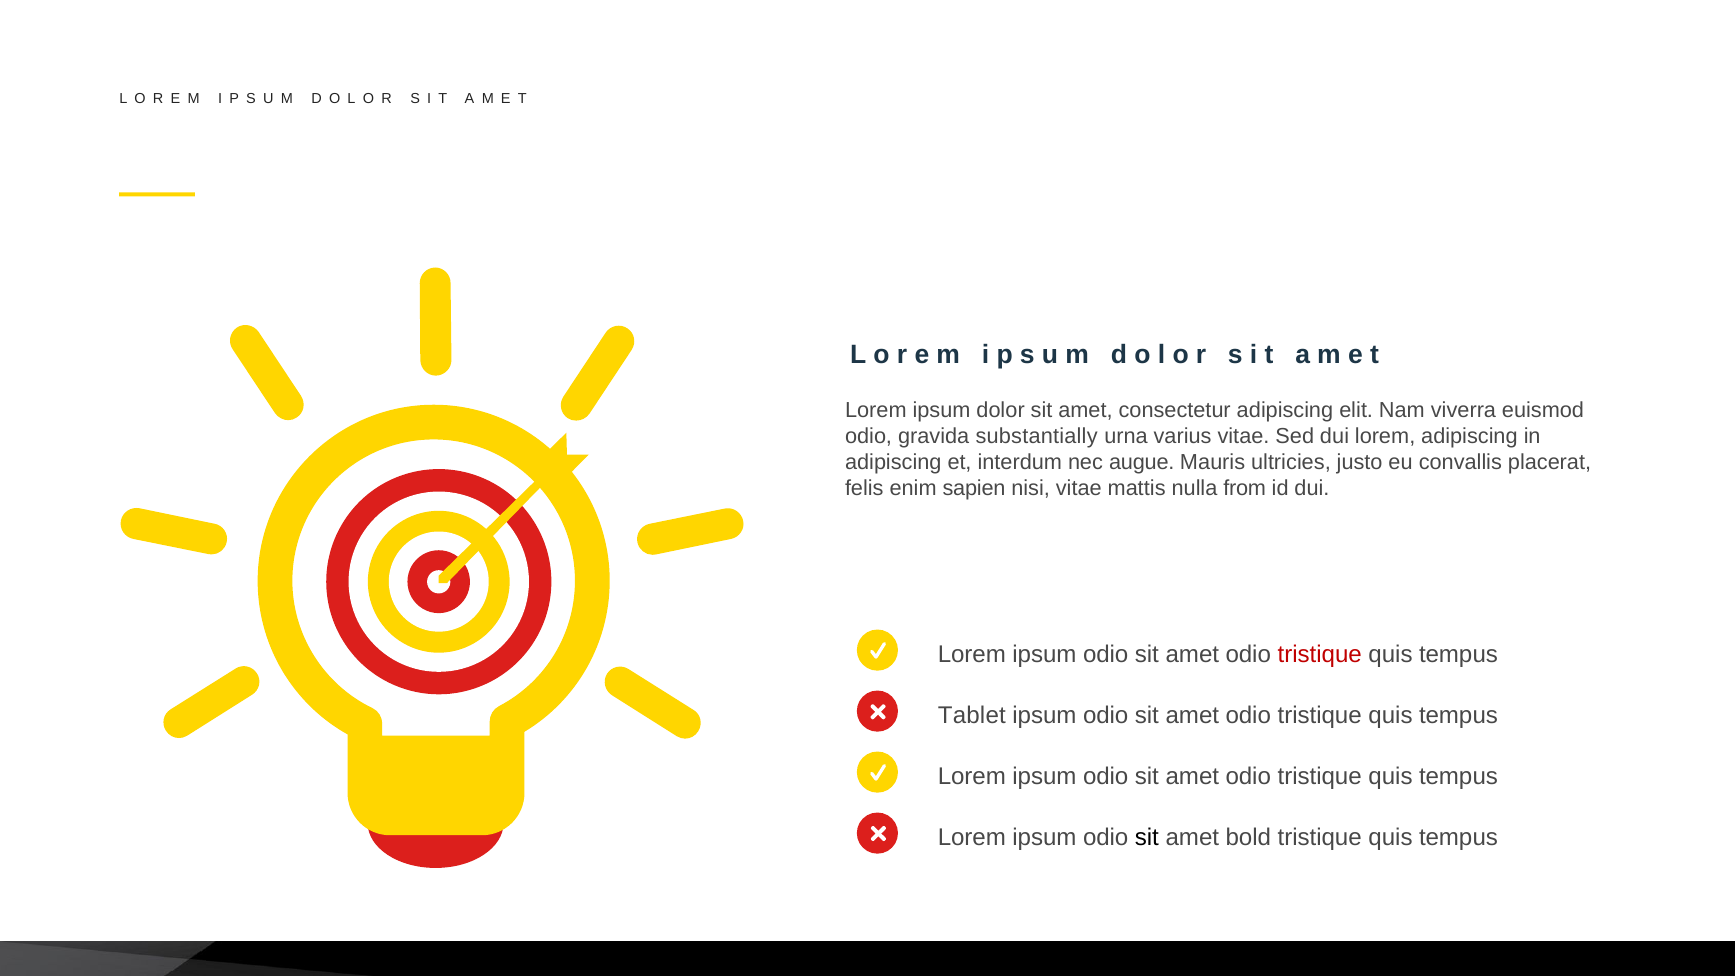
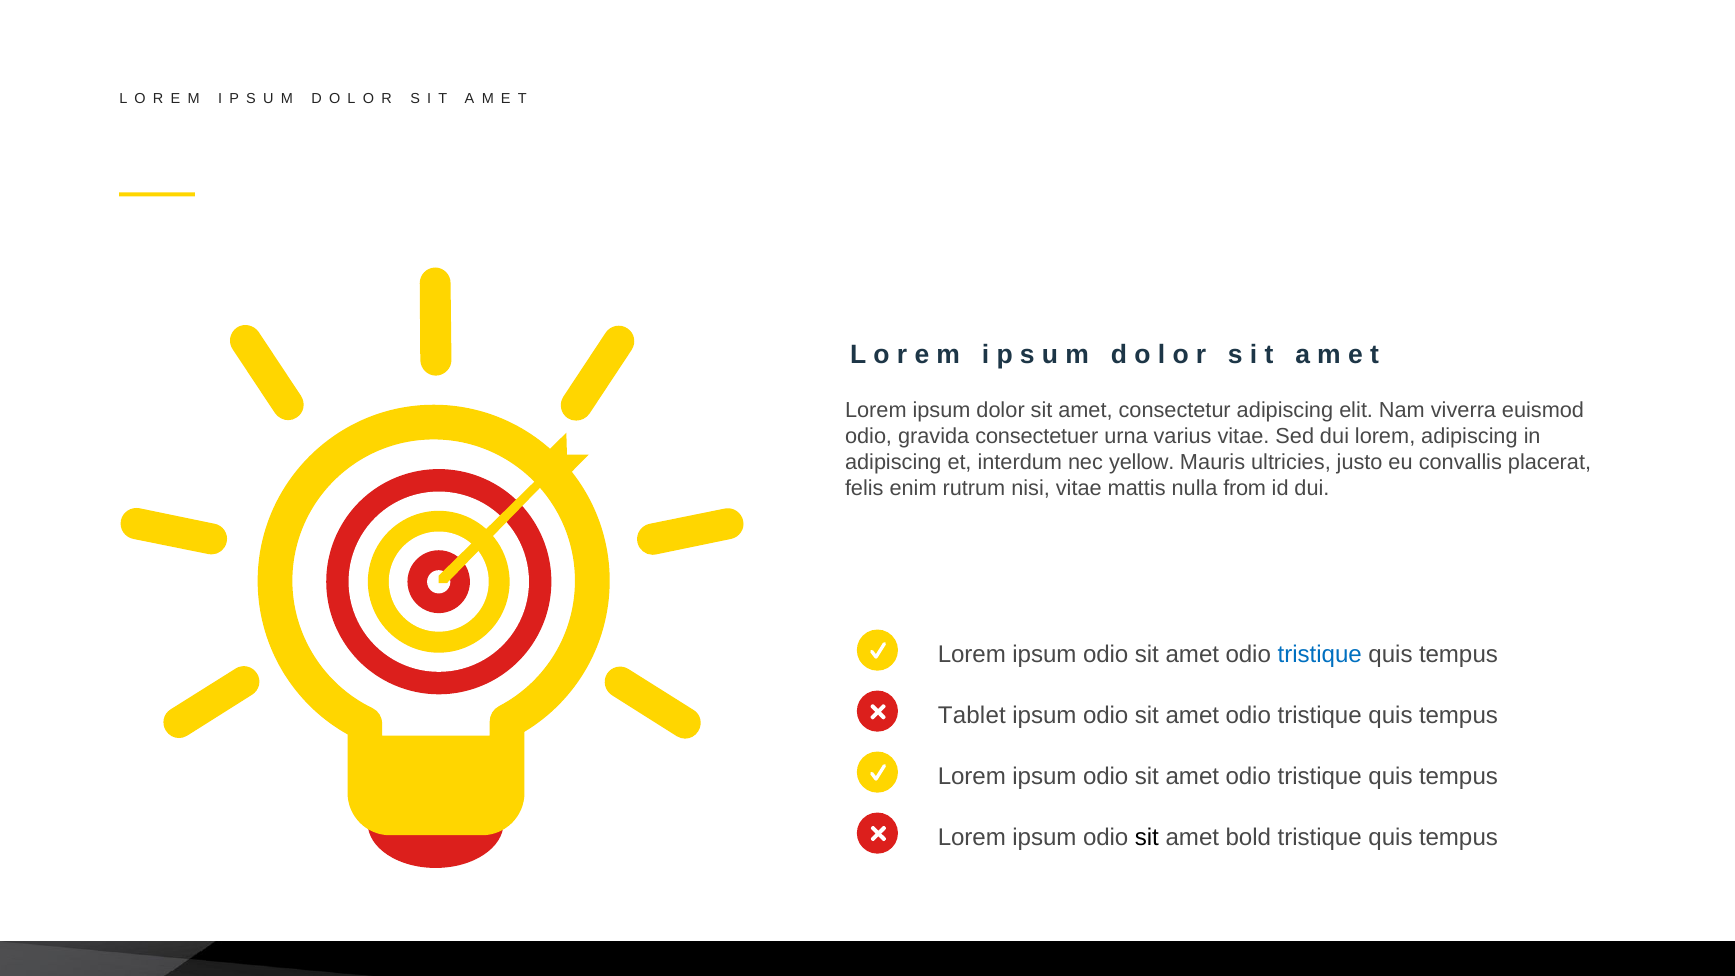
substantially: substantially -> consectetuer (1037, 436)
augue: augue -> yellow (1142, 462)
sapien: sapien -> rutrum (974, 488)
tristique colour: red -> blue (1320, 654)
